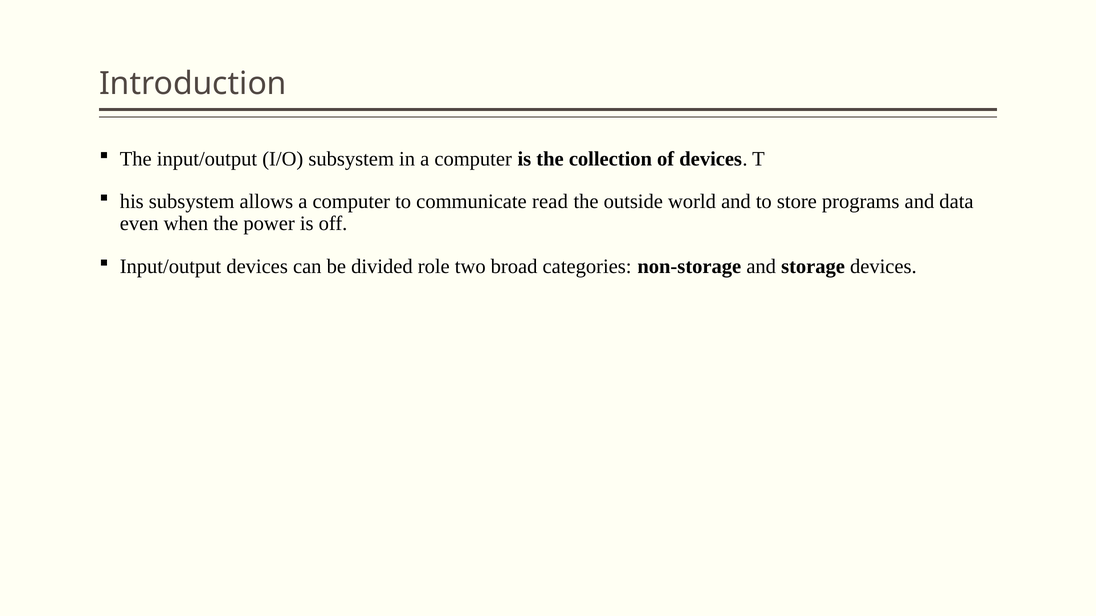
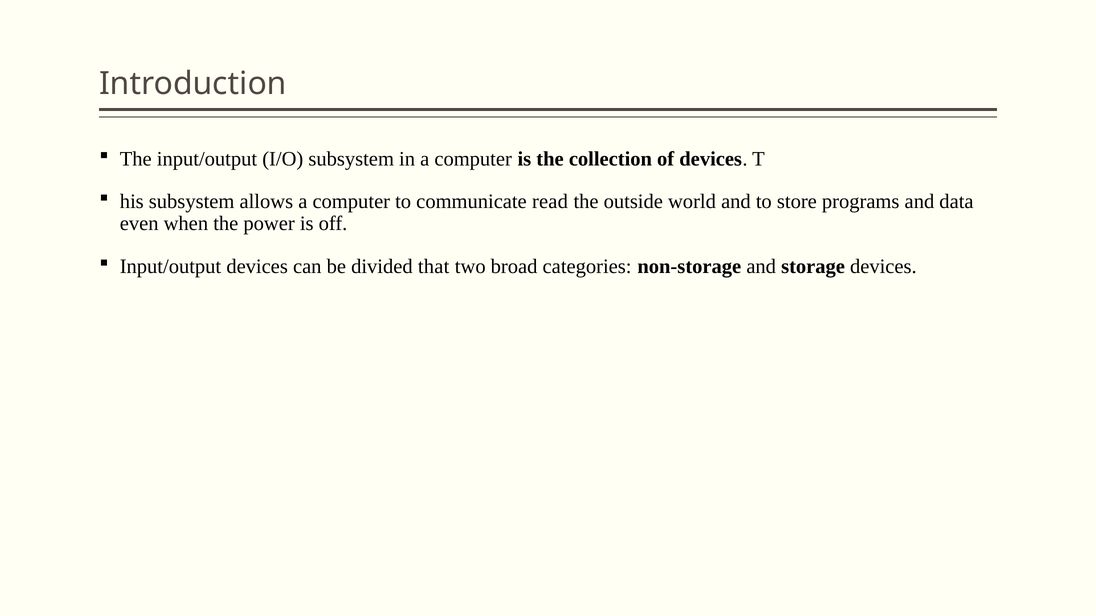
role: role -> that (434, 267)
